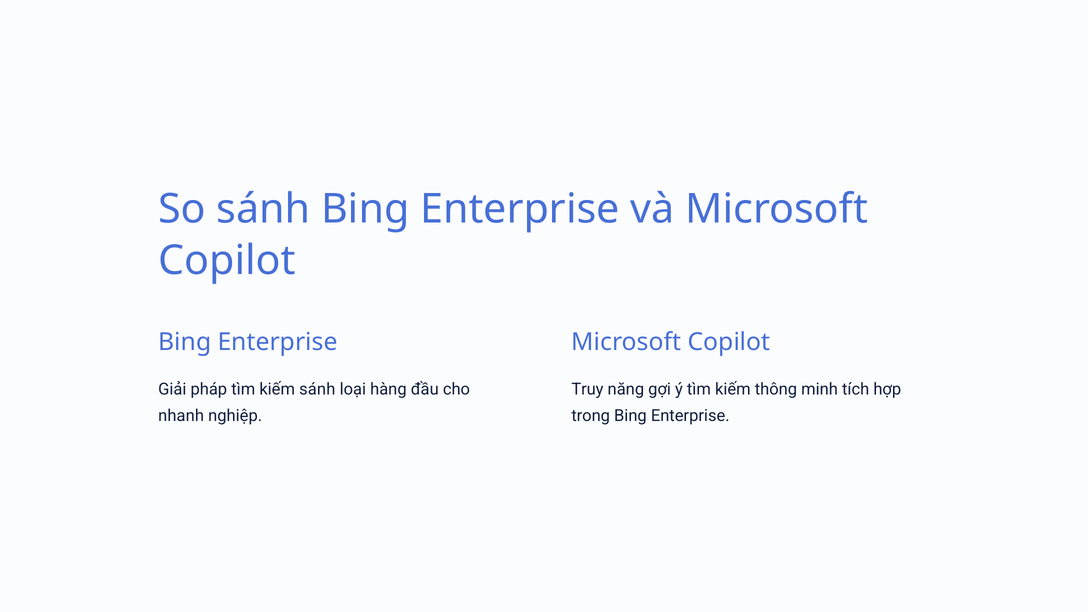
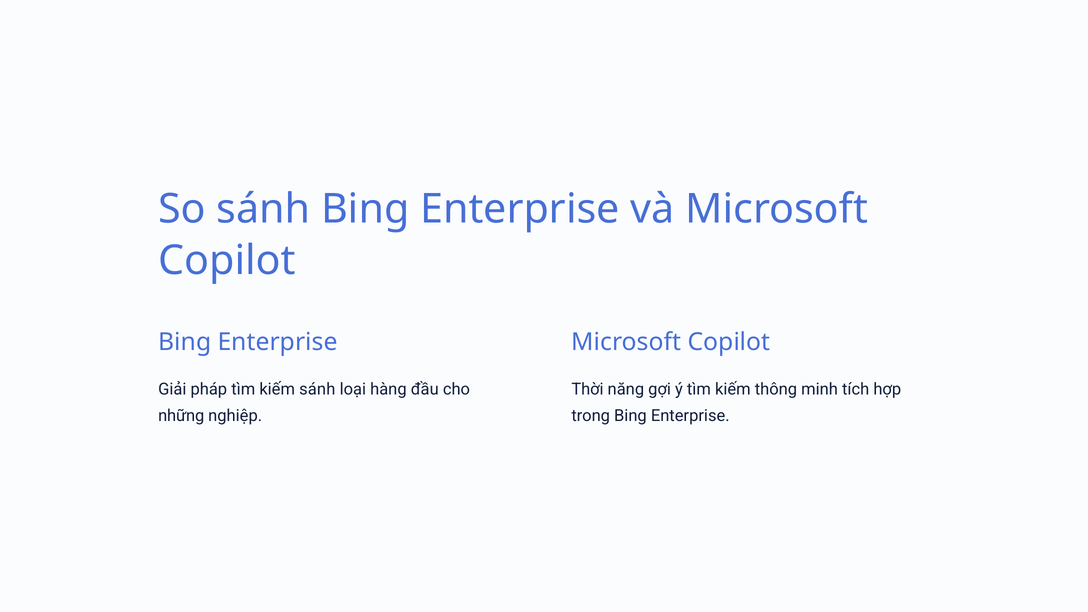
Truy: Truy -> Thời (587, 389)
nhanh: nhanh -> những (181, 416)
